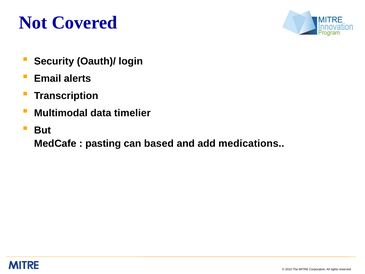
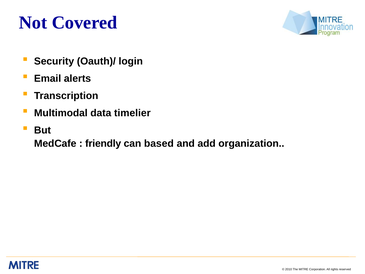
pasting: pasting -> friendly (103, 143)
medications: medications -> organization (251, 143)
